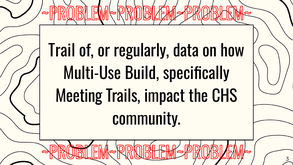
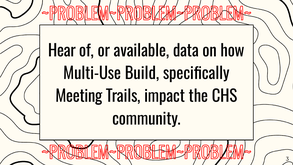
Trail: Trail -> Hear (62, 51)
regularly: regularly -> available (141, 51)
